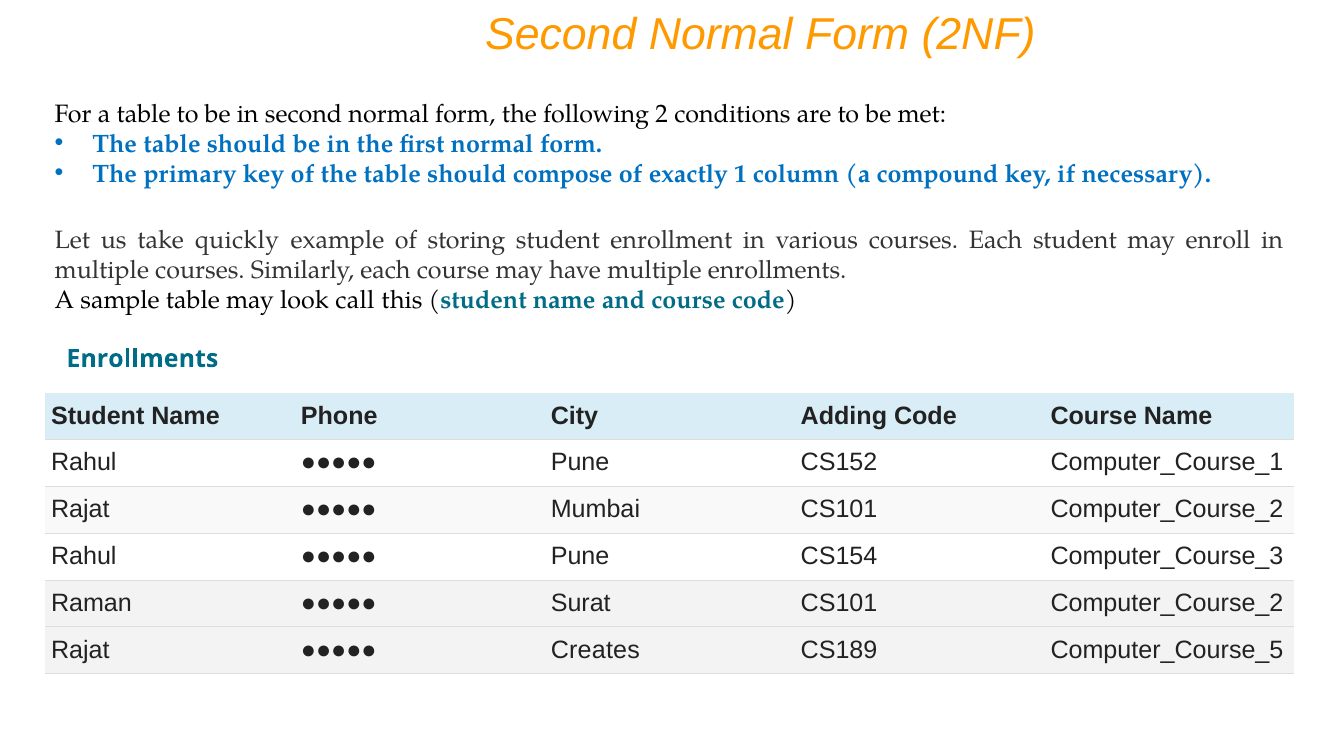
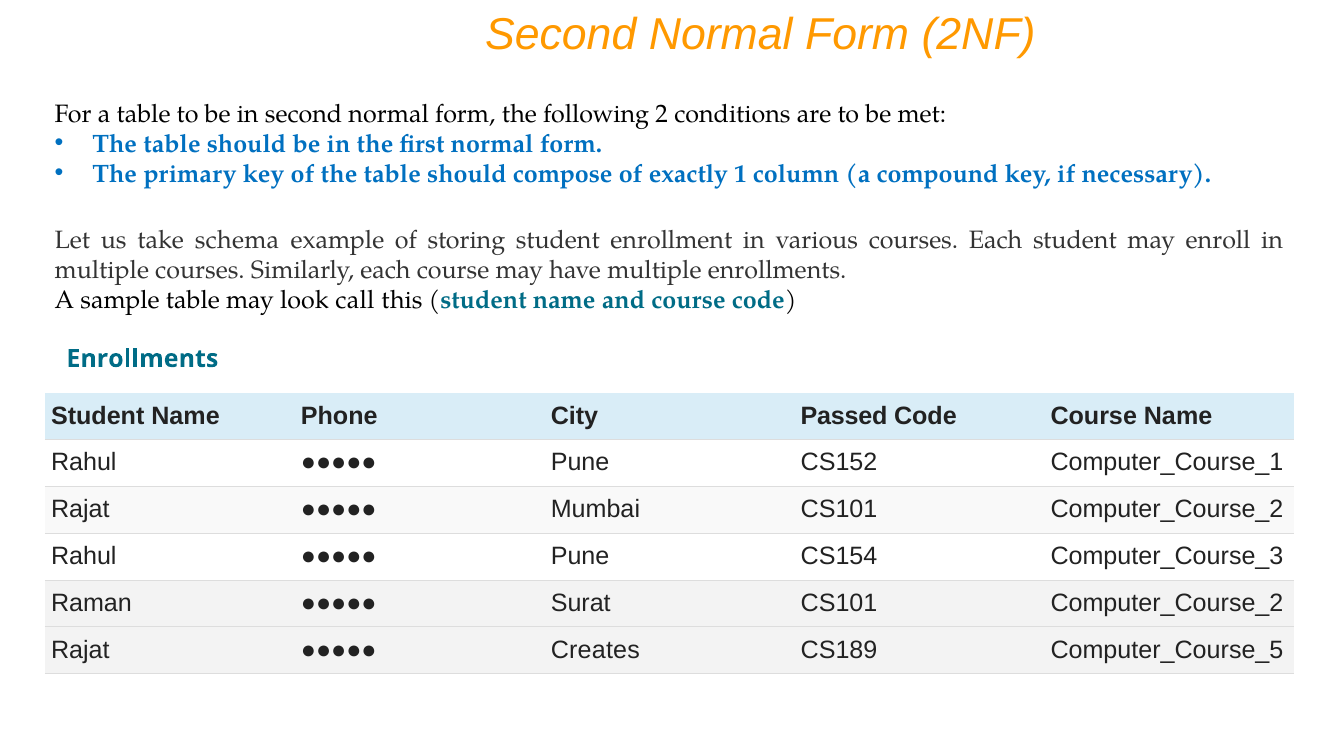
quickly: quickly -> schema (237, 240)
Adding: Adding -> Passed (844, 417)
